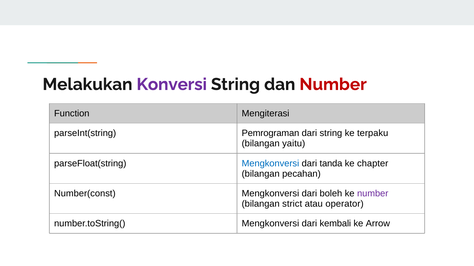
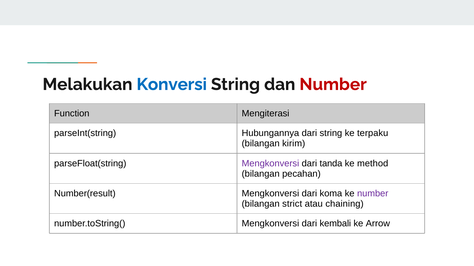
Konversi colour: purple -> blue (172, 85)
Pemrograman: Pemrograman -> Hubungannya (270, 134)
yaitu: yaitu -> kirim (294, 144)
Mengkonversi colour: blue -> purple (270, 164)
chapter: chapter -> method (373, 164)
Number(const: Number(const -> Number(result (85, 194)
boleh: boleh -> koma (331, 194)
operator: operator -> chaining (345, 204)
